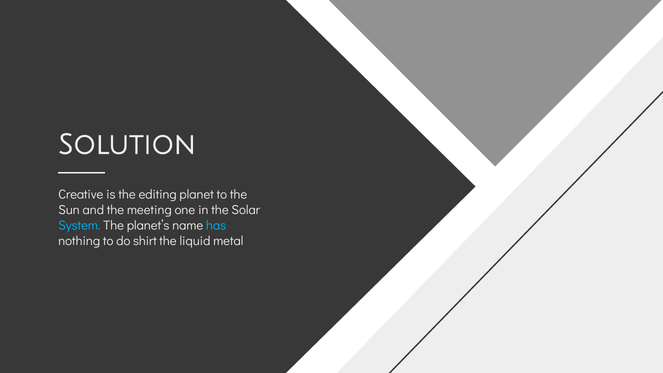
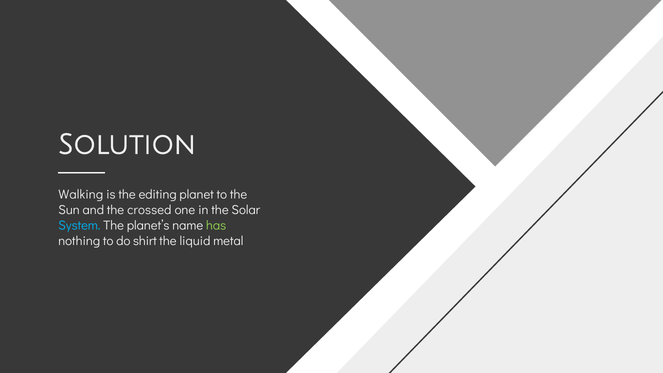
Creative: Creative -> Walking (81, 195)
meeting: meeting -> crossed (149, 210)
has colour: light blue -> light green (216, 225)
